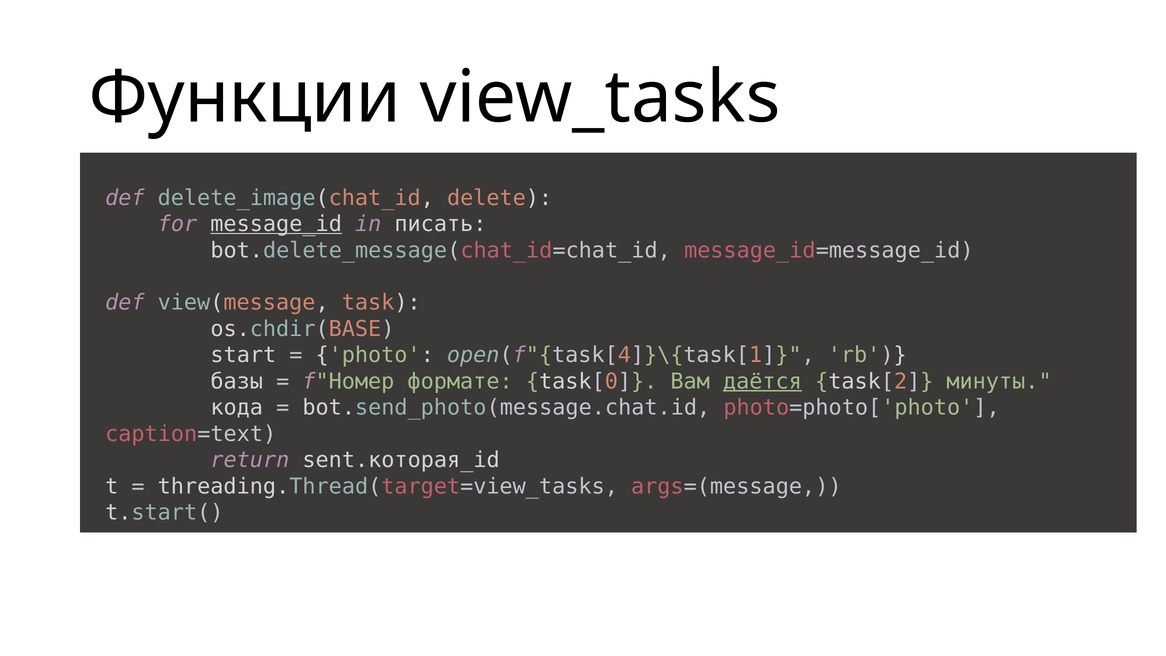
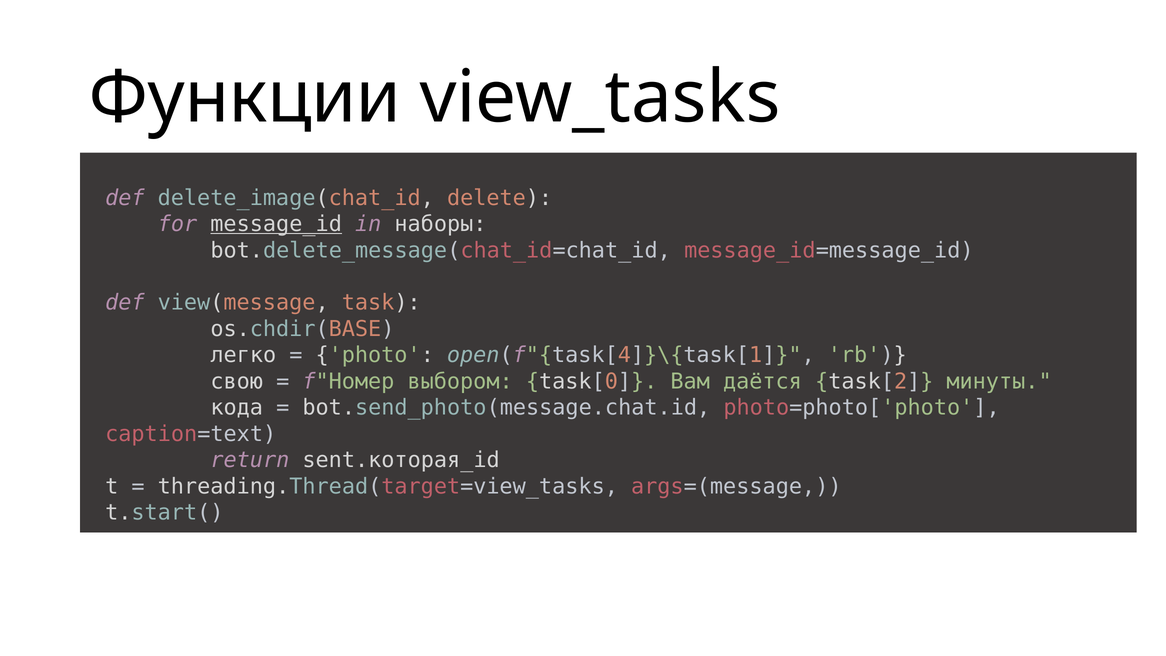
писать: писать -> наборы (440, 224)
start: start -> легко (243, 355)
базы: базы -> свою (237, 381)
формате: формате -> выбором (460, 381)
даётся underline: present -> none (762, 381)
